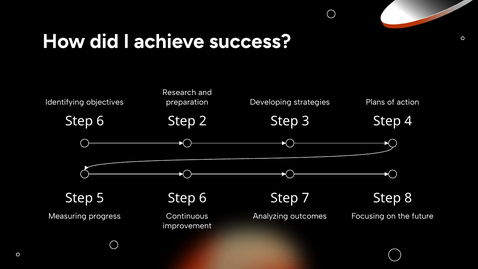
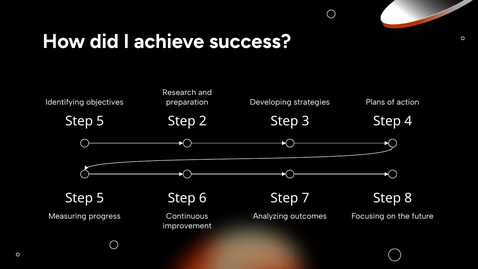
6: 6 -> 5 (100, 121)
